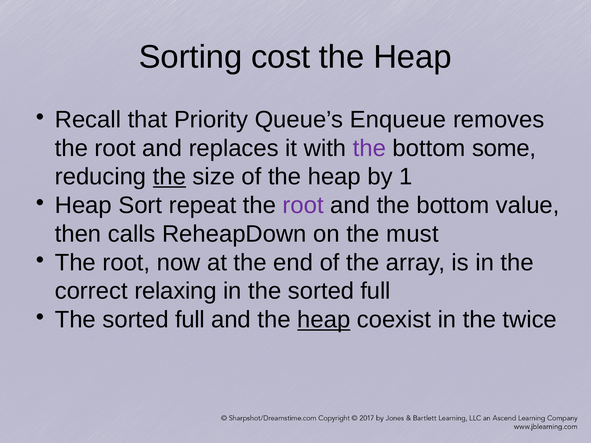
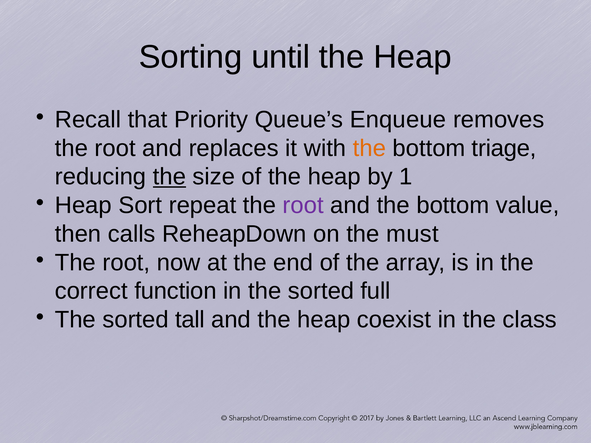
cost: cost -> until (281, 57)
the colour: purple -> orange (369, 148)
some: some -> triage (504, 148)
relaxing: relaxing -> function (175, 291)
full: full -> tall (190, 320)
heap underline: present -> none (324, 320)
twice: twice -> class (530, 320)
